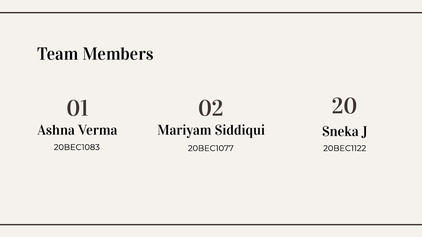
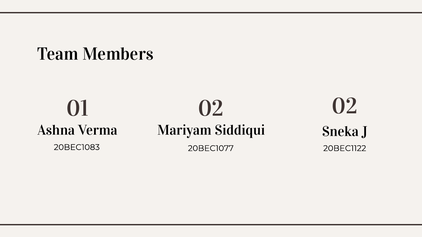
02 20: 20 -> 02 (345, 106)
